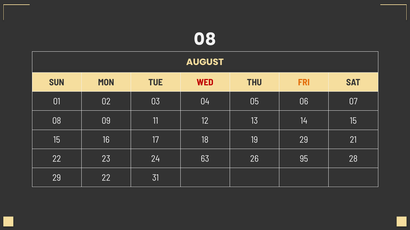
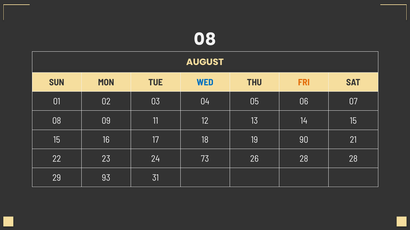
WED colour: red -> blue (205, 83)
19 29: 29 -> 90 (304, 140)
63: 63 -> 73 (205, 159)
26 95: 95 -> 28 (304, 159)
29 22: 22 -> 93 (106, 178)
